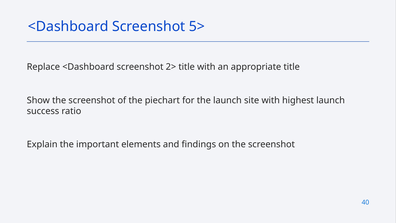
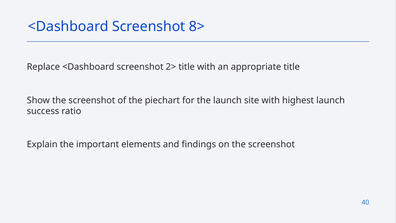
5>: 5> -> 8> (197, 26)
